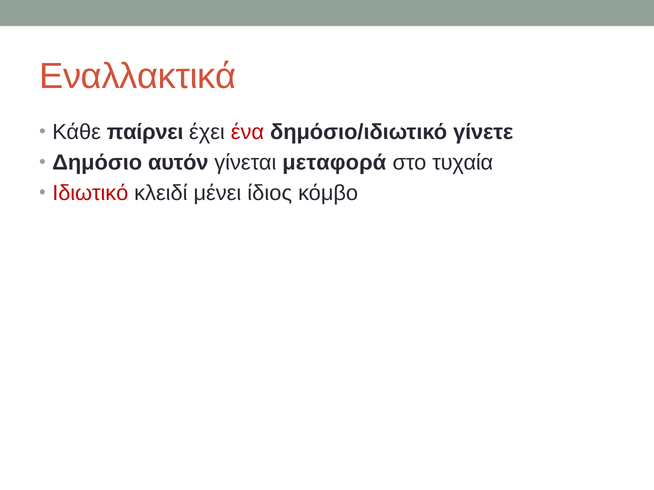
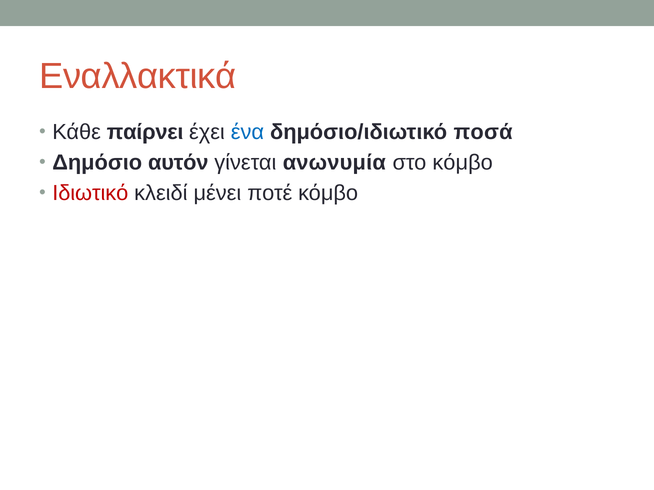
ένα colour: red -> blue (247, 132)
γίνετε: γίνετε -> ποσά (483, 132)
μεταφορά: μεταφορά -> ανωνυμία (334, 163)
στο τυχαία: τυχαία -> κόμβο (463, 163)
ίδιος: ίδιος -> ποτέ (270, 193)
